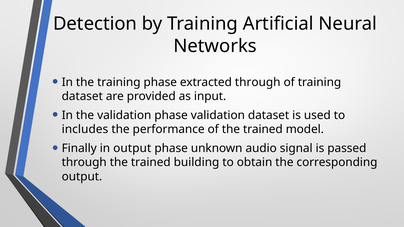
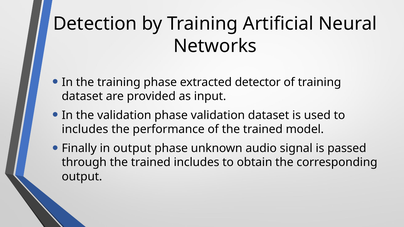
extracted through: through -> detector (258, 82)
trained building: building -> includes (197, 163)
